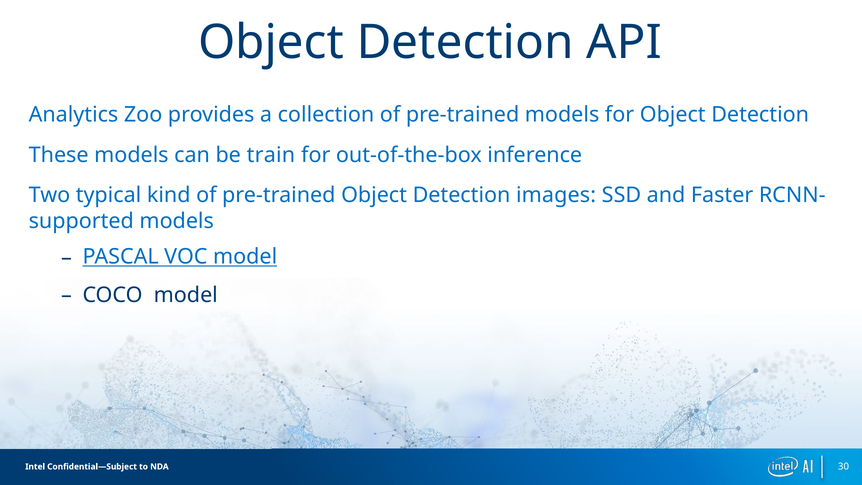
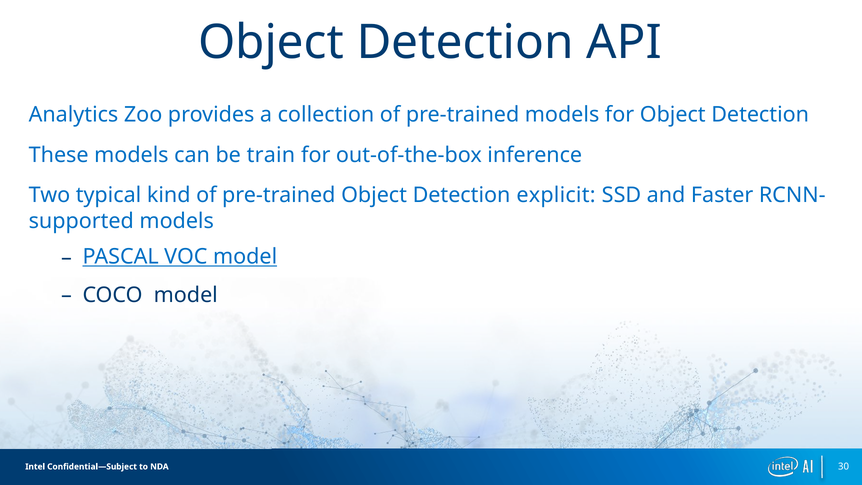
images: images -> explicit (556, 195)
